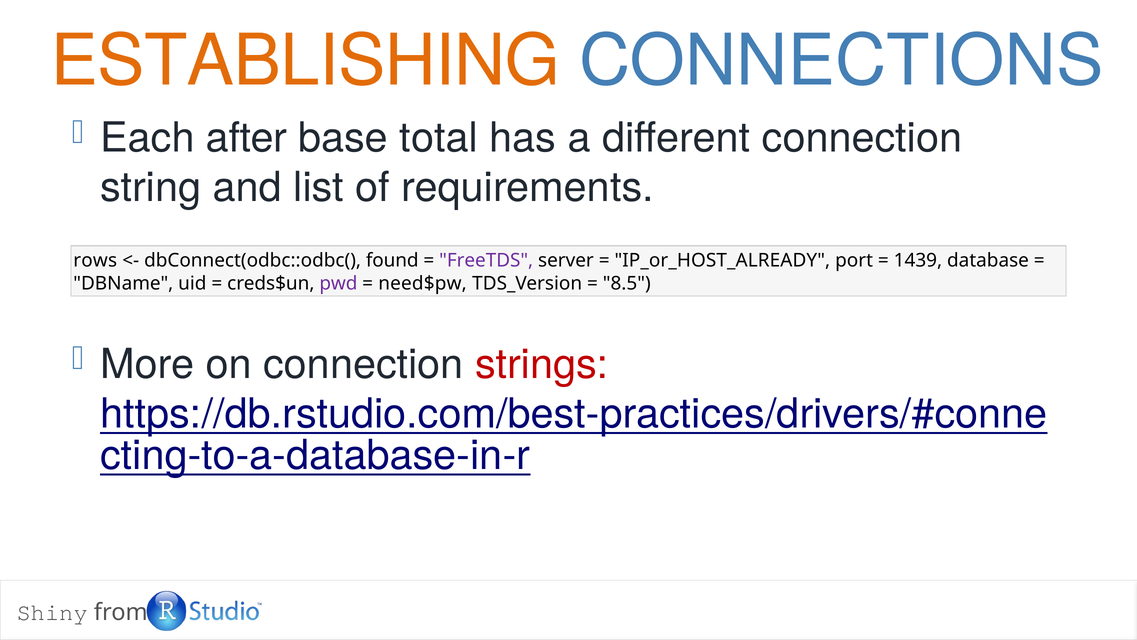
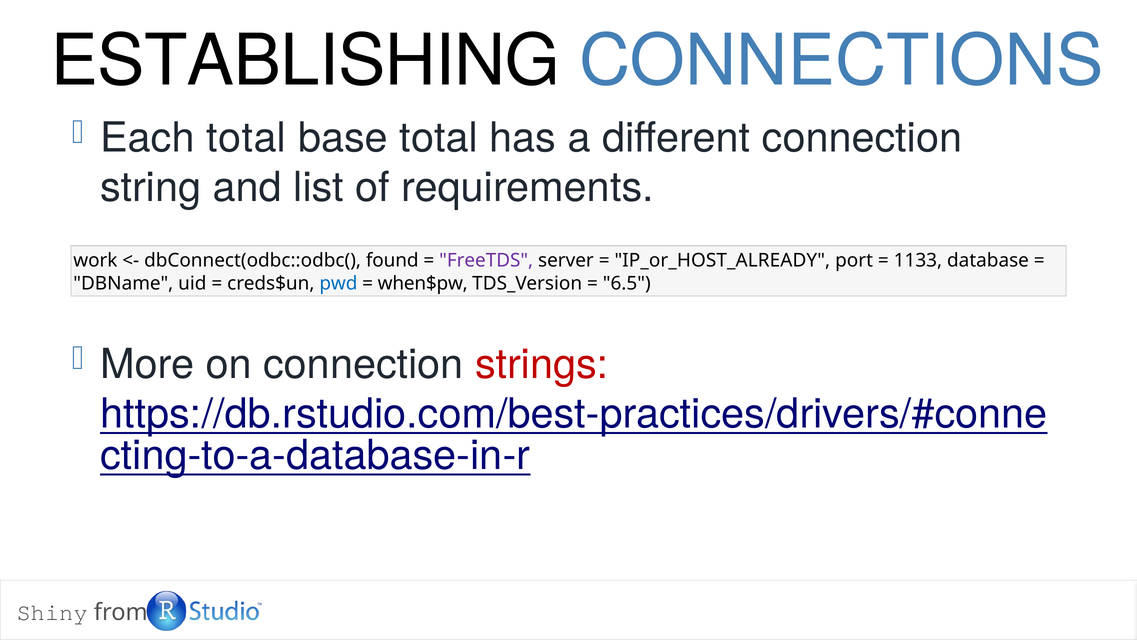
ESTABLISHING colour: orange -> black (306, 61)
Each after: after -> total (246, 138)
rows: rows -> work (95, 261)
1439: 1439 -> 1133 (918, 261)
pwd colour: purple -> blue (338, 283)
need$pw: need$pw -> when$pw (423, 283)
8.5: 8.5 -> 6.5 (627, 283)
